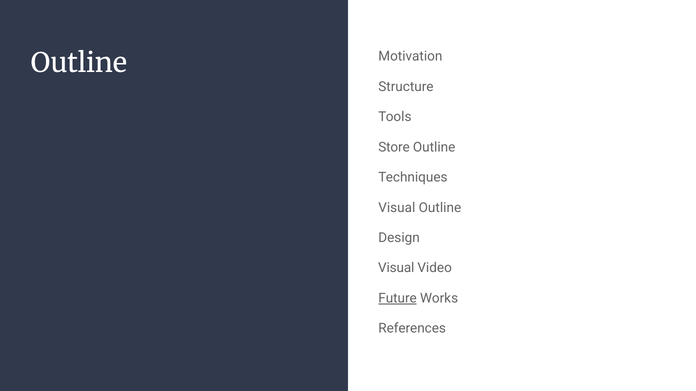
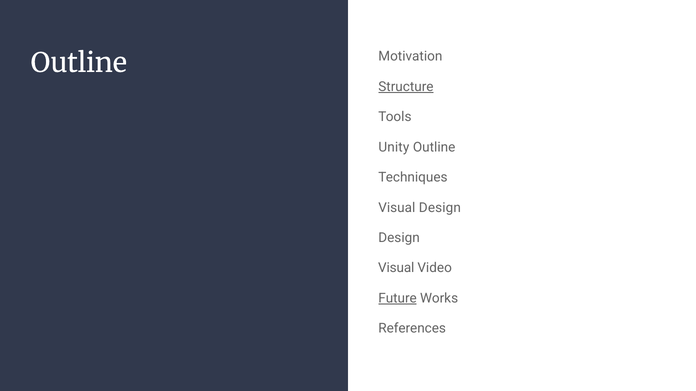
Structure underline: none -> present (406, 87)
Store: Store -> Unity (394, 147)
Visual Outline: Outline -> Design (440, 208)
